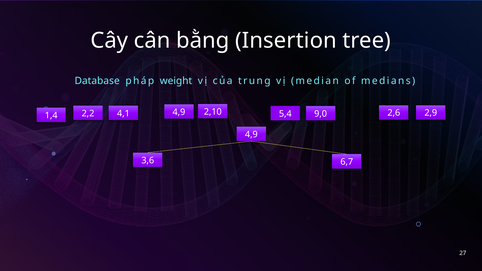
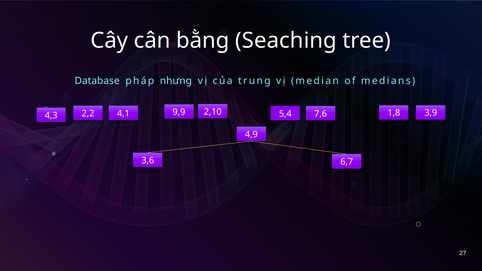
Insertion: Insertion -> Seaching (286, 40)
weight: weight -> nhưng (176, 81)
4,9: 4,9 -> 9,9 (179, 112)
9,0: 9,0 -> 7,6 (321, 114)
2,9: 2,9 -> 3,9 (431, 113)
2,6: 2,6 -> 1,8 (394, 113)
1,4: 1,4 -> 4,3 (51, 115)
